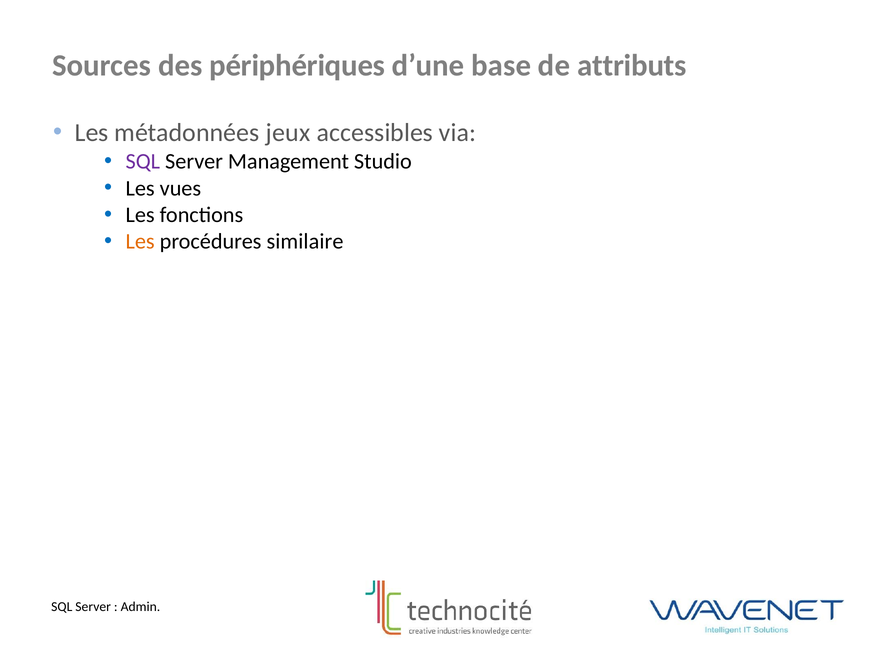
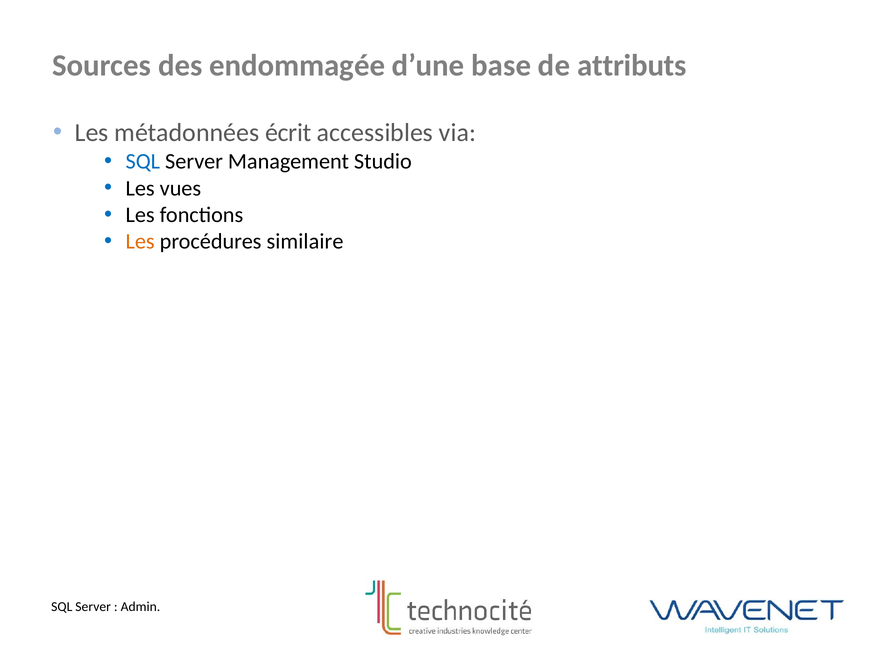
périphériques: périphériques -> endommagée (297, 66)
jeux: jeux -> écrit (288, 133)
SQL colour: purple -> blue (143, 162)
